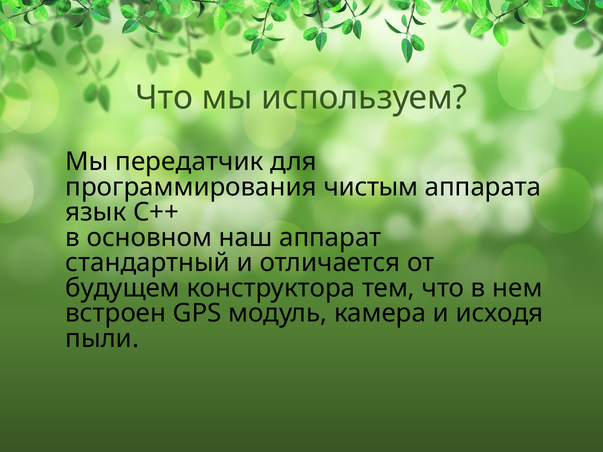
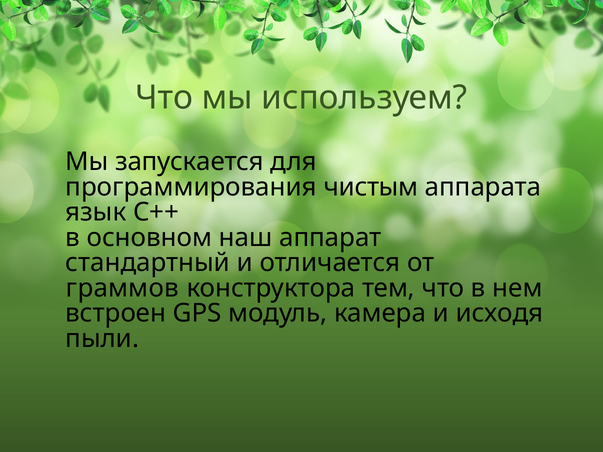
передатчик: передатчик -> запускается (190, 162)
будущем: будущем -> граммов (122, 288)
